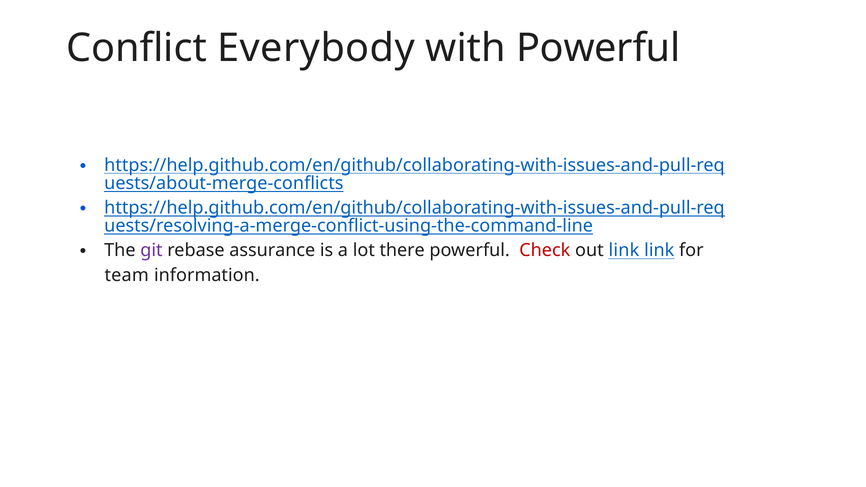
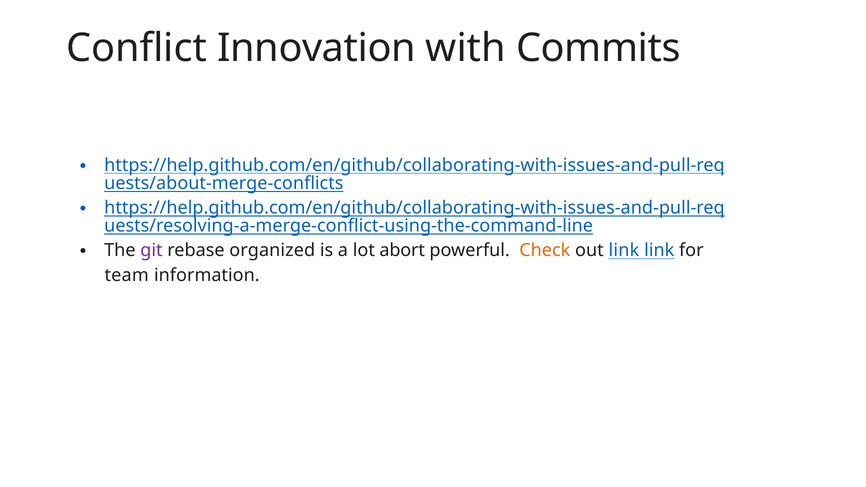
Everybody: Everybody -> Innovation (316, 48)
with Powerful: Powerful -> Commits (598, 48)
assurance: assurance -> organized (272, 251)
there: there -> abort (402, 251)
Check colour: red -> orange (545, 251)
